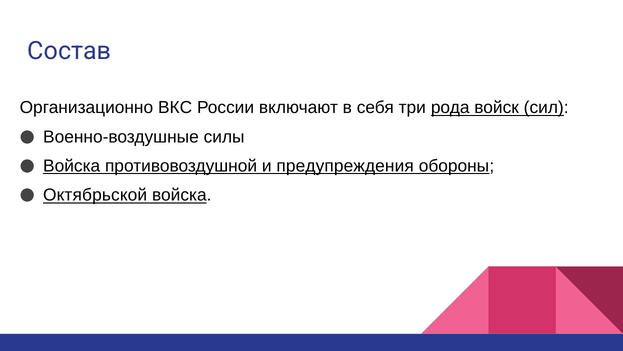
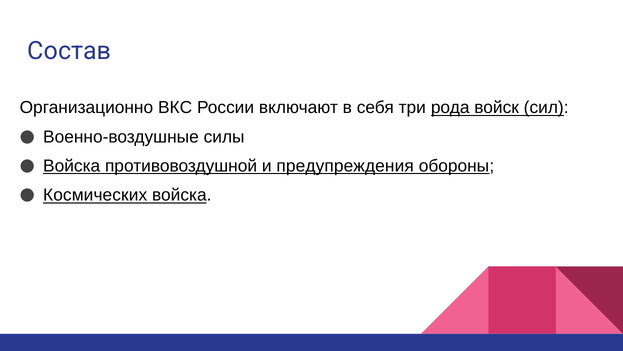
Октябрьской: Октябрьской -> Космических (95, 195)
